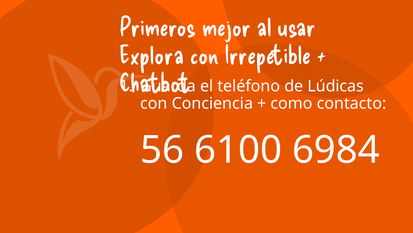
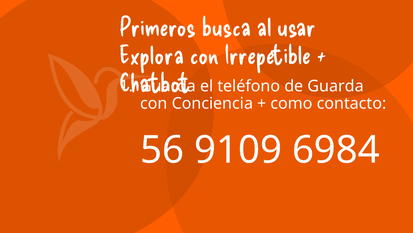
mejor: mejor -> busca (227, 28)
de Lúdicas: Lúdicas -> Guarda (336, 86)
6100: 6100 -> 9109 (238, 150)
